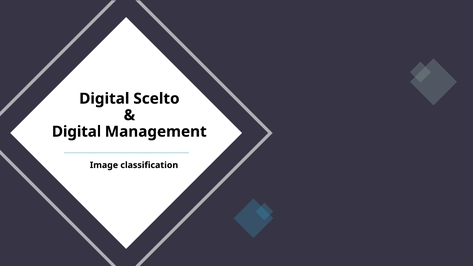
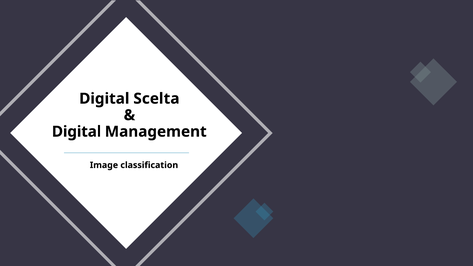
Scelto: Scelto -> Scelta (156, 99)
